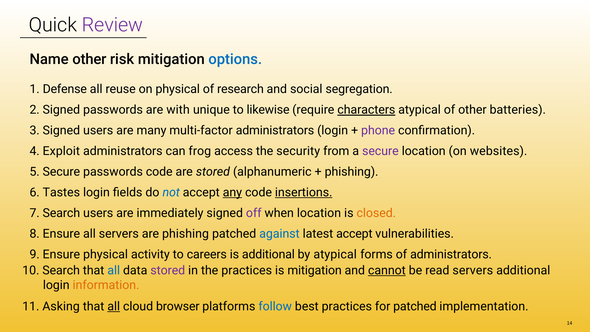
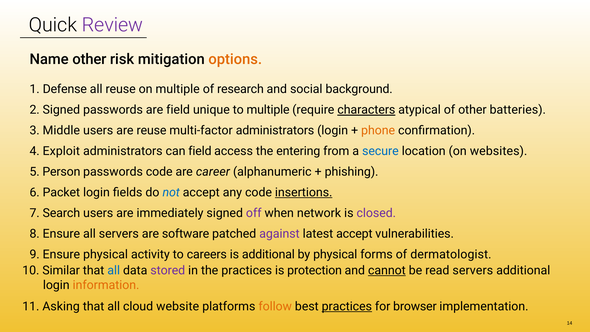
options colour: blue -> orange (235, 59)
on physical: physical -> multiple (178, 89)
segregation: segregation -> background (359, 89)
are with: with -> field (178, 110)
to likewise: likewise -> multiple (268, 110)
3 Signed: Signed -> Middle (61, 130)
are many: many -> reuse (152, 130)
phone colour: purple -> orange (378, 130)
can frog: frog -> field (200, 151)
security: security -> entering (298, 151)
secure colour: purple -> blue (380, 151)
5 Secure: Secure -> Person (61, 172)
are stored: stored -> career (213, 172)
Tastes: Tastes -> Packet (61, 192)
any underline: present -> none (232, 192)
when location: location -> network (319, 213)
closed colour: orange -> purple (376, 213)
are phishing: phishing -> software (186, 234)
against colour: blue -> purple (279, 234)
by atypical: atypical -> physical (335, 254)
of administrators: administrators -> dermatologist (451, 254)
10 Search: Search -> Similar (61, 270)
is mitigation: mitigation -> protection (315, 270)
all underline: present -> none (114, 306)
browser: browser -> website (178, 306)
follow colour: blue -> orange (275, 306)
practices underline: none -> present (347, 306)
for patched: patched -> browser (415, 306)
